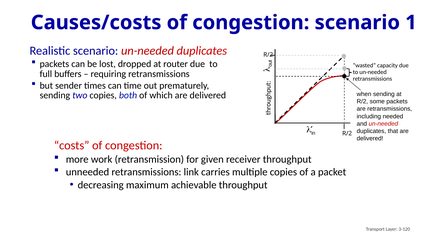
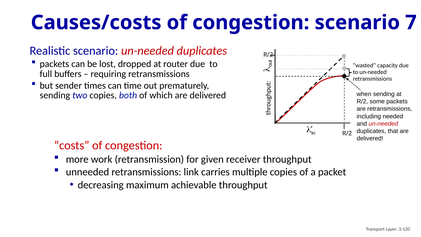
1: 1 -> 7 (411, 23)
